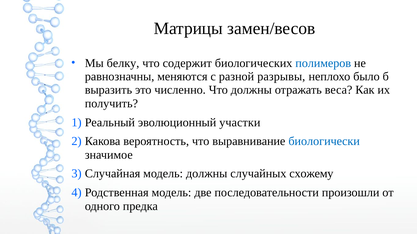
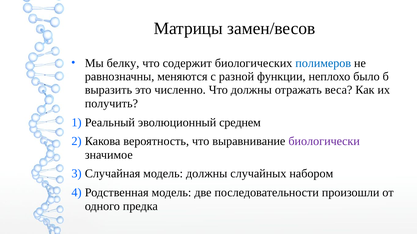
разрывы: разрывы -> функции (281, 77)
участки: участки -> среднем (240, 123)
биологически colour: blue -> purple (324, 142)
схожему: схожему -> набором (311, 174)
